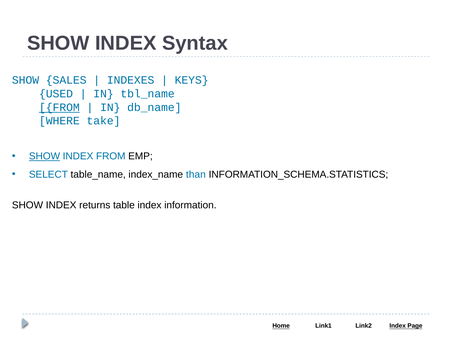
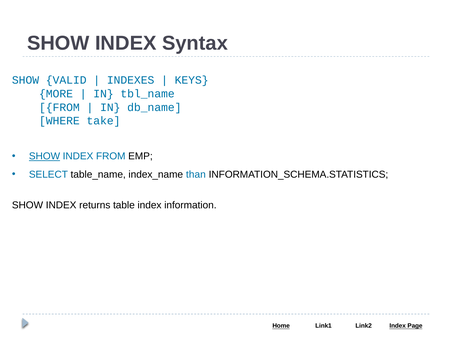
SALES: SALES -> VALID (66, 80)
USED: USED -> MORE (56, 94)
FROM underline: present -> none (59, 107)
